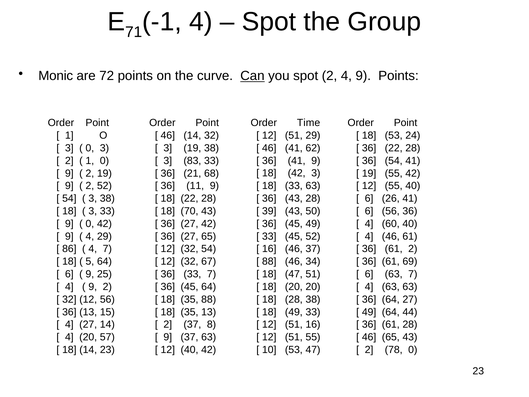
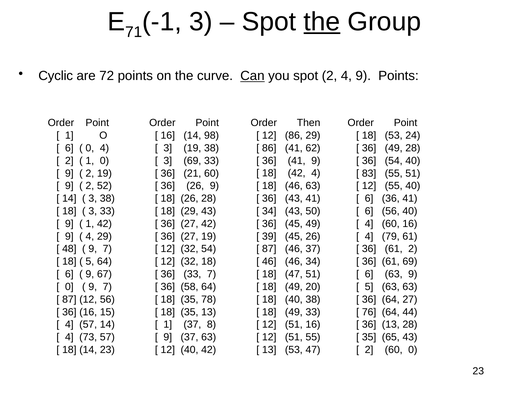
4: 4 -> 3 (201, 22)
the underline: none -> present (322, 22)
Monic: Monic -> Cyclic (56, 76)
Time: Time -> Then (309, 123)
46: 46 -> 16 (168, 135)
14 32: 32 -> 98 (212, 135)
51: 51 -> 86 (294, 135)
46: 46 -> 86 (269, 148)
3: 3 -> 6 (69, 148)
0 3: 3 -> 4 (104, 148)
36 22: 22 -> 49 (394, 148)
3 83: 83 -> 69 (192, 161)
54 41: 41 -> 40 (413, 161)
42 3: 3 -> 4 (316, 173)
21 68: 68 -> 60 (212, 173)
19: 19 -> 83 (369, 173)
55 42: 42 -> 51 (413, 173)
36 11: 11 -> 26 (195, 186)
18 33: 33 -> 46 (294, 186)
43 28: 28 -> 41 (313, 198)
54: 54 -> 14 (69, 198)
18 22: 22 -> 26 (190, 198)
6 26: 26 -> 36 (391, 198)
18 70: 70 -> 29 (190, 211)
39: 39 -> 34 (269, 211)
56 36: 36 -> 40 (410, 211)
0: 0 -> 1 (90, 224)
60 40: 40 -> 16 (410, 224)
27 65: 65 -> 19 (209, 236)
33: 33 -> 39 (269, 236)
45 52: 52 -> 26 (313, 236)
4 46: 46 -> 79 (391, 236)
16: 16 -> 87 (269, 249)
86: 86 -> 48 (69, 249)
4: 4 -> 9 (93, 249)
32 67: 67 -> 18 (209, 261)
88: 88 -> 46 (269, 261)
25: 25 -> 67 (104, 274)
63 7: 7 -> 9 (413, 274)
4: 4 -> 0 (69, 287)
2: 2 -> 7 (107, 287)
45: 45 -> 58 (190, 287)
20: 20 -> 49 (294, 287)
4: 4 -> 5 (369, 287)
18 28: 28 -> 40 (294, 299)
32: 32 -> 87 (69, 299)
35 88: 88 -> 78 (209, 299)
36 13: 13 -> 16 (88, 312)
49: 49 -> 76 (369, 312)
4 27: 27 -> 57 (88, 324)
2: 2 -> 1 (168, 324)
61: 61 -> 13 (391, 324)
4 20: 20 -> 73 (88, 337)
46: 46 -> 35 (369, 337)
10: 10 -> 13 (269, 350)
2 78: 78 -> 60 (394, 350)
